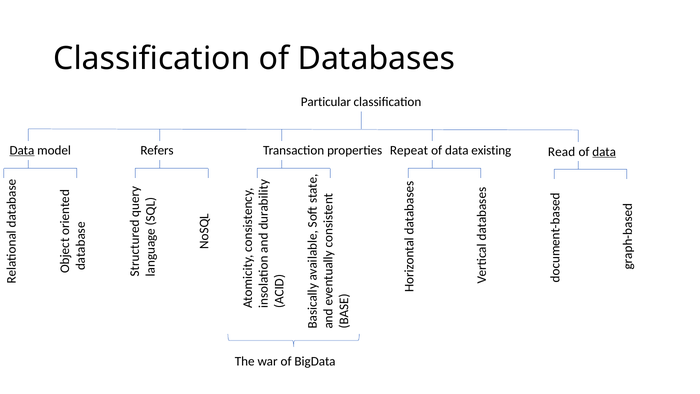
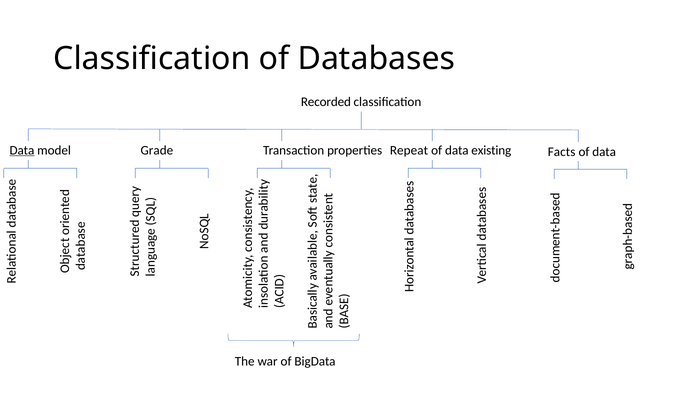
Particular: Particular -> Recorded (326, 102)
Refers: Refers -> Grade (157, 150)
Read: Read -> Facts (562, 152)
data underline: present -> none (604, 152)
